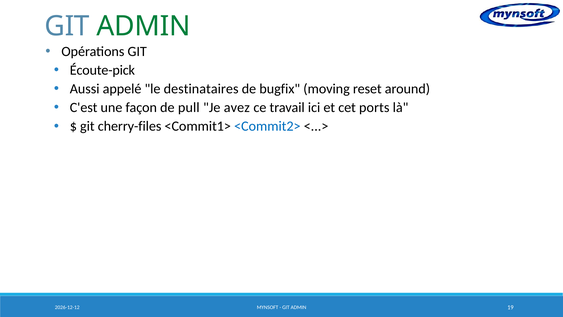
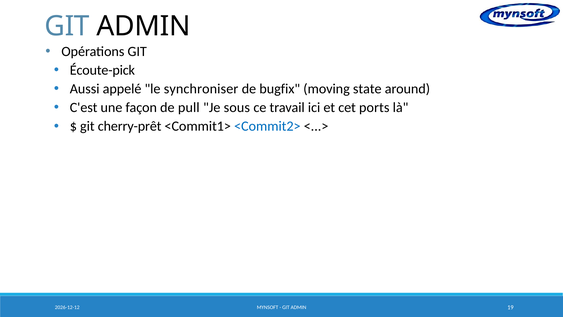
ADMIN colour: green -> black (143, 26)
destinataires: destinataires -> synchroniser (201, 89)
reset: reset -> state (367, 89)
avez: avez -> sous (237, 107)
cherry-files: cherry-files -> cherry-prêt (130, 126)
